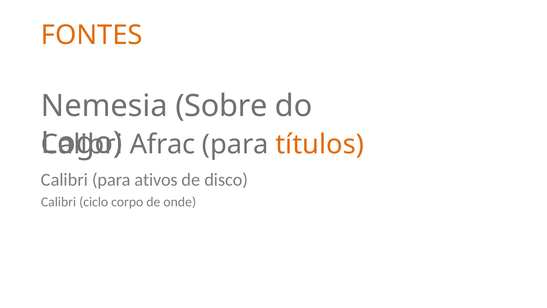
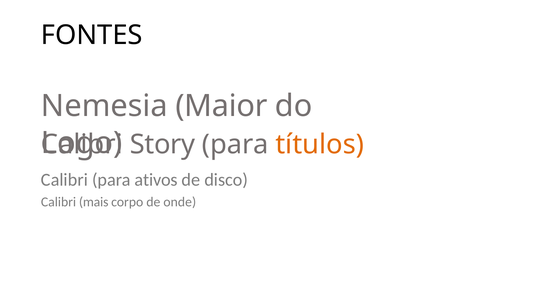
FONTES colour: orange -> black (92, 35)
Sobre: Sobre -> Maior (221, 106)
Afrac: Afrac -> Story (162, 144)
ciclo: ciclo -> mais (94, 202)
